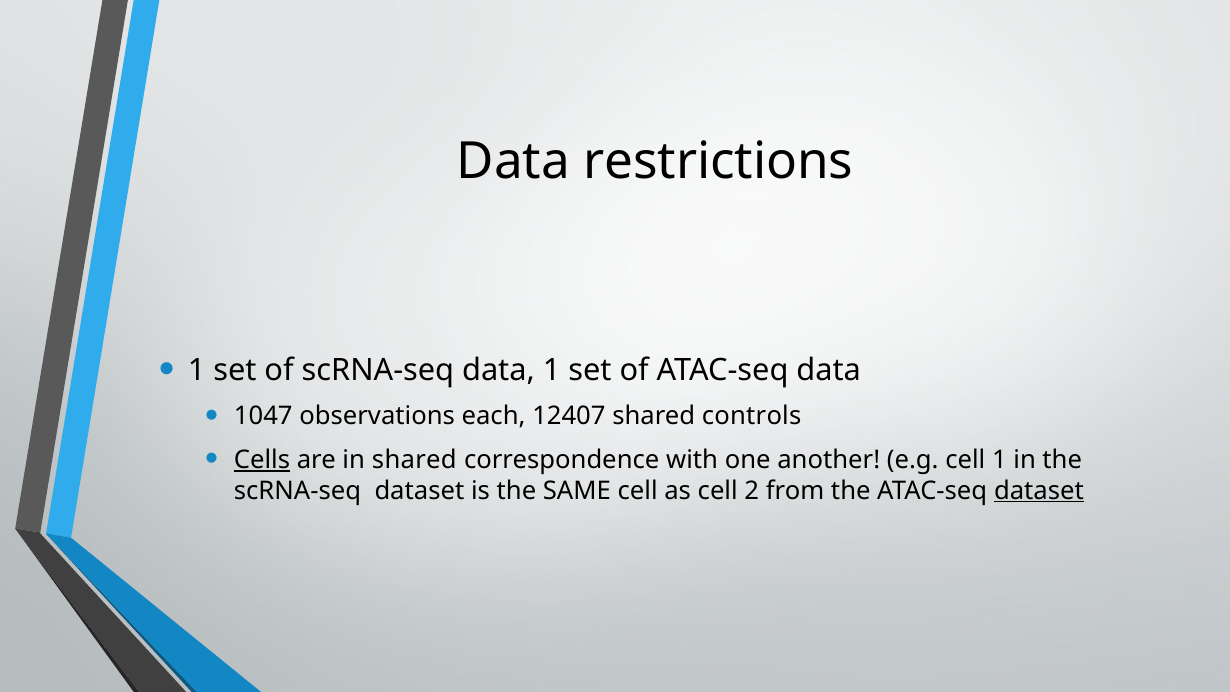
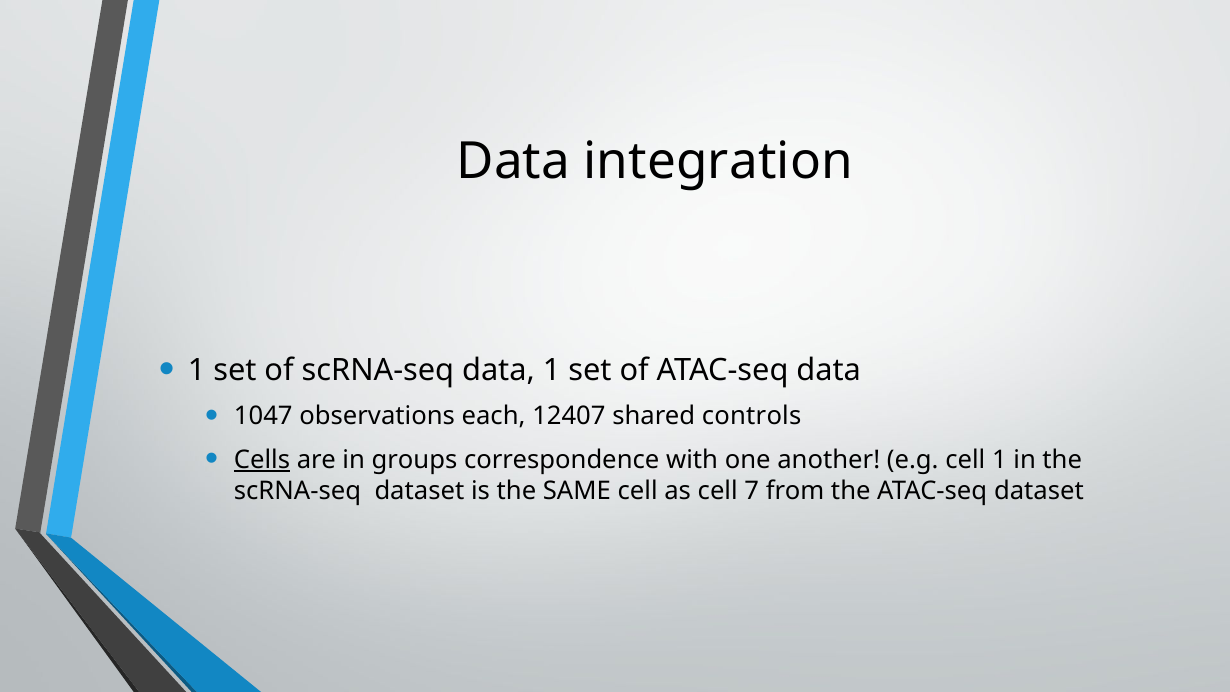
restrictions: restrictions -> integration (718, 161)
in shared: shared -> groups (414, 460)
2: 2 -> 7 (752, 490)
dataset underline: present -> none (1039, 490)
